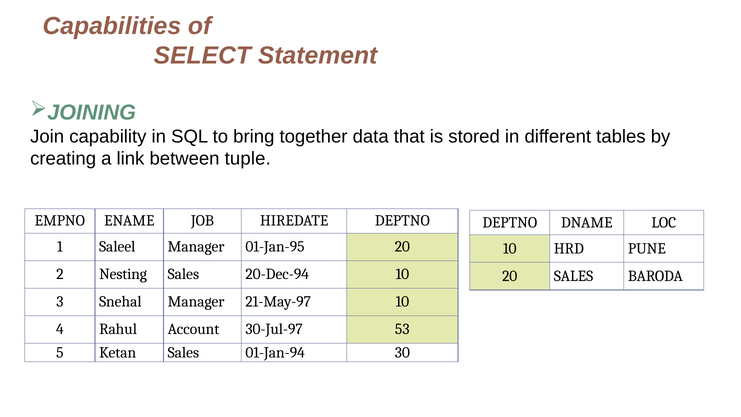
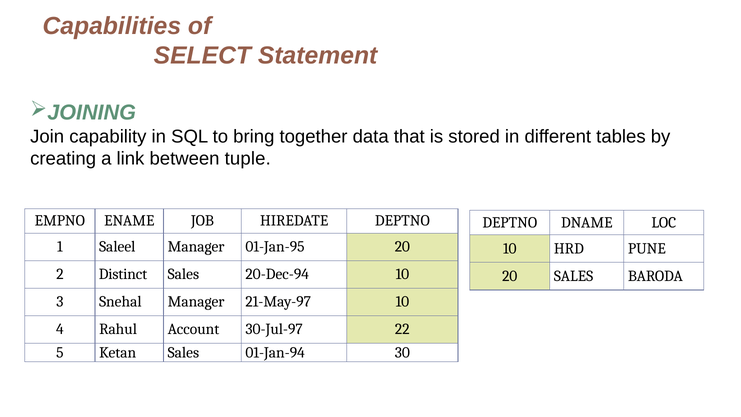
Nesting: Nesting -> Distinct (123, 274)
53: 53 -> 22 (402, 329)
